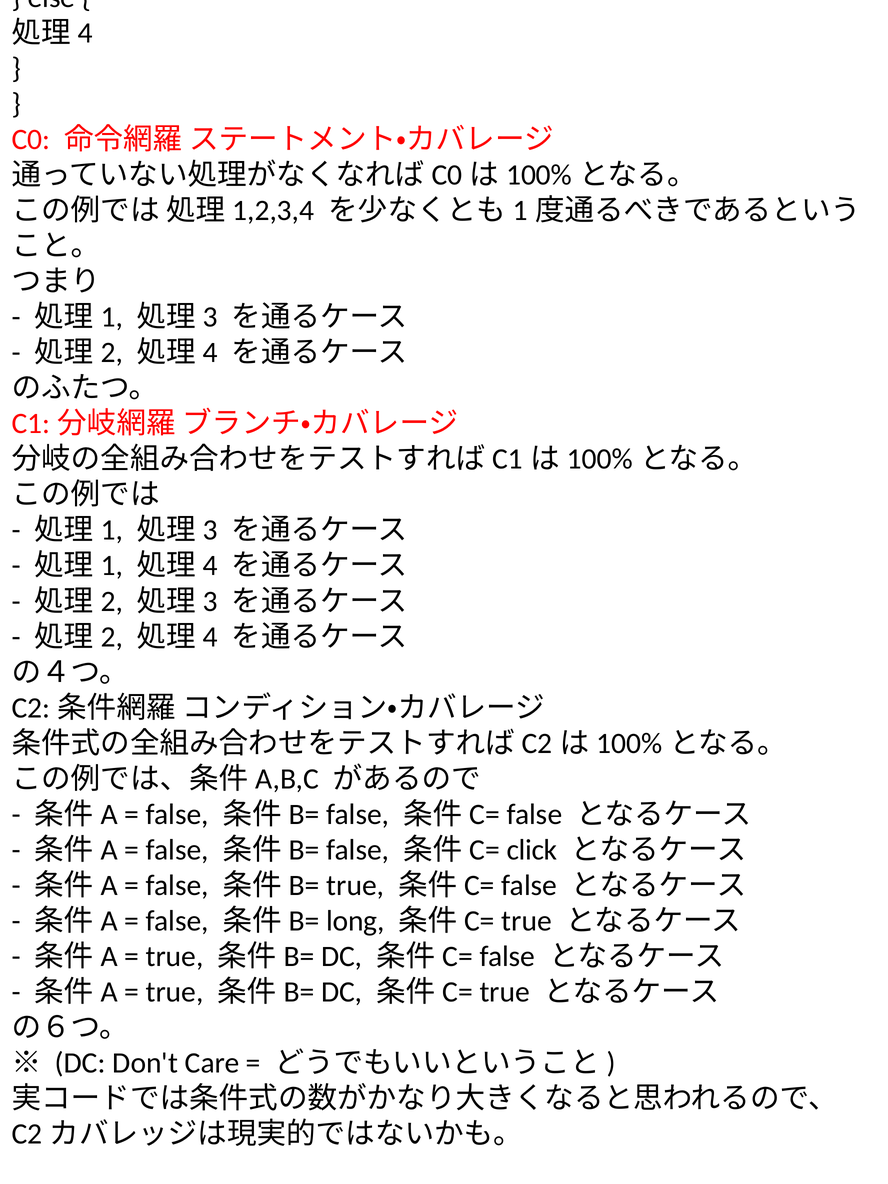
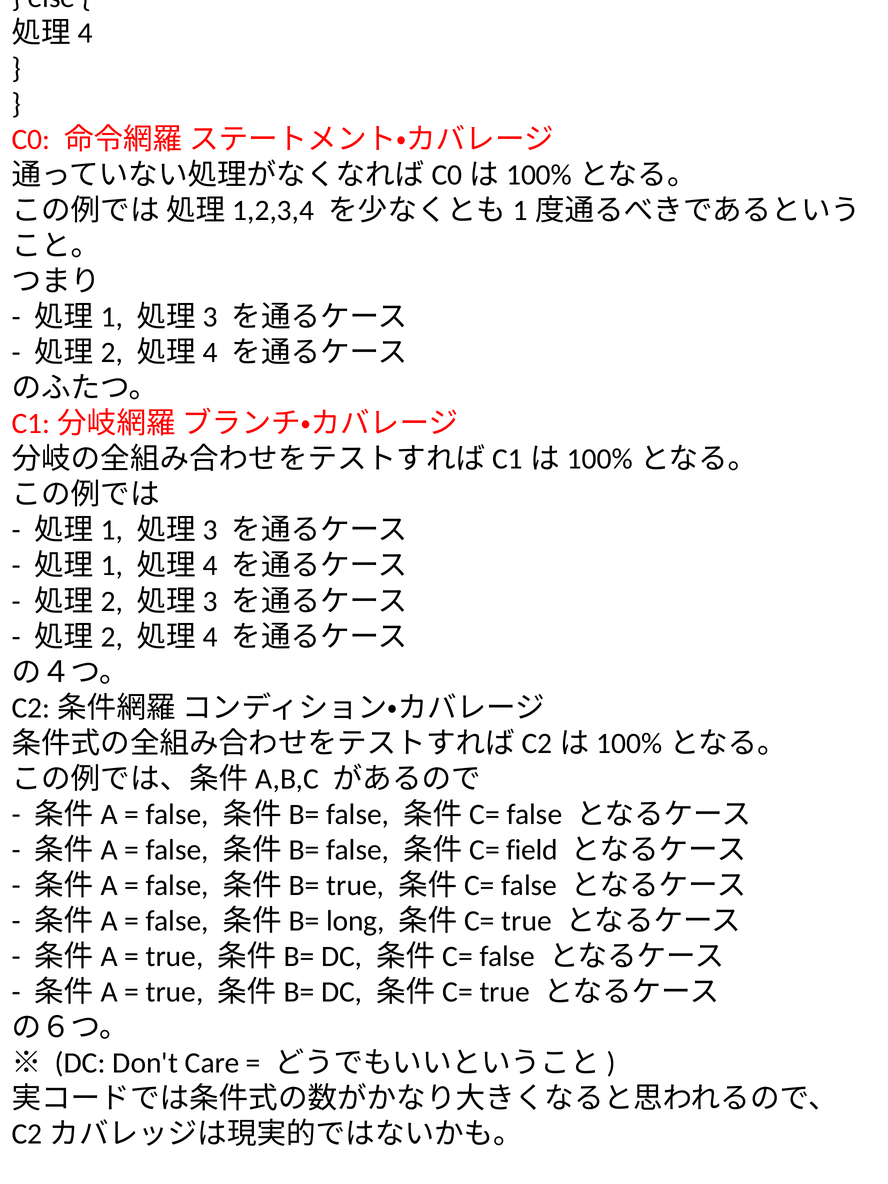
click: click -> field (532, 850)
